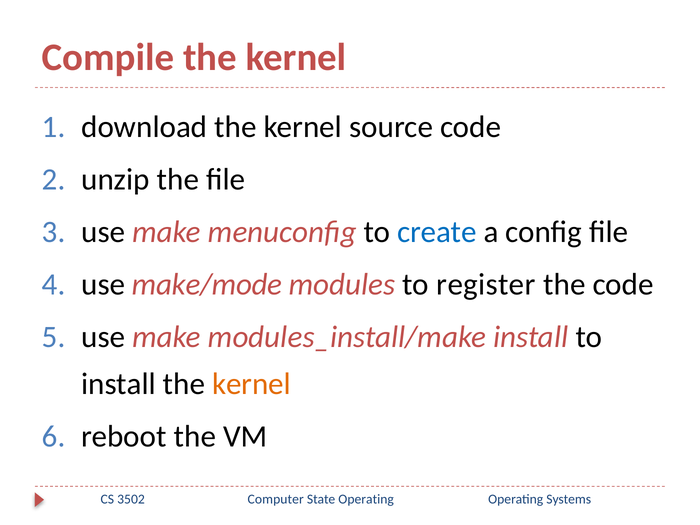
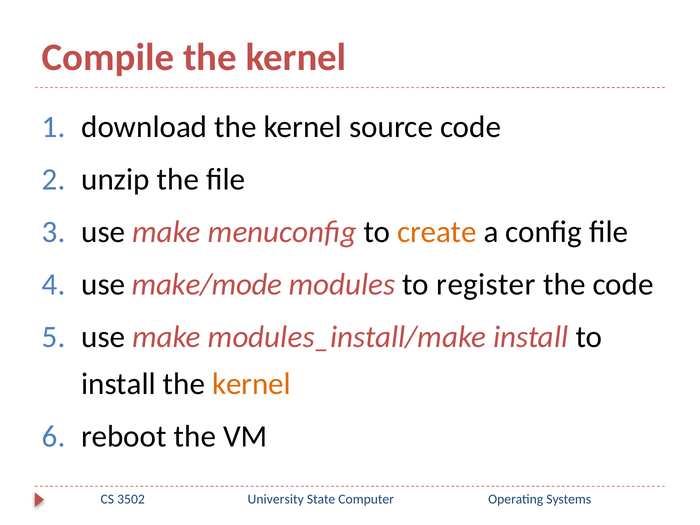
create colour: blue -> orange (437, 232)
Computer: Computer -> University (276, 499)
State Operating: Operating -> Computer (366, 499)
